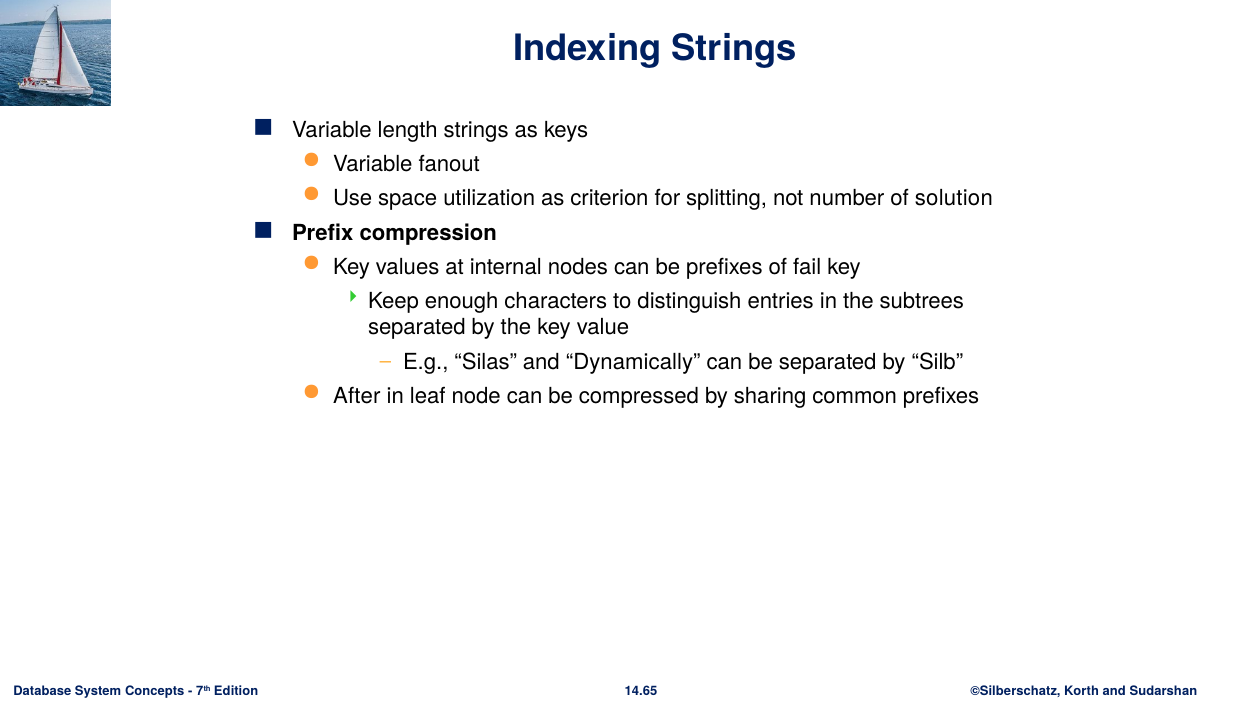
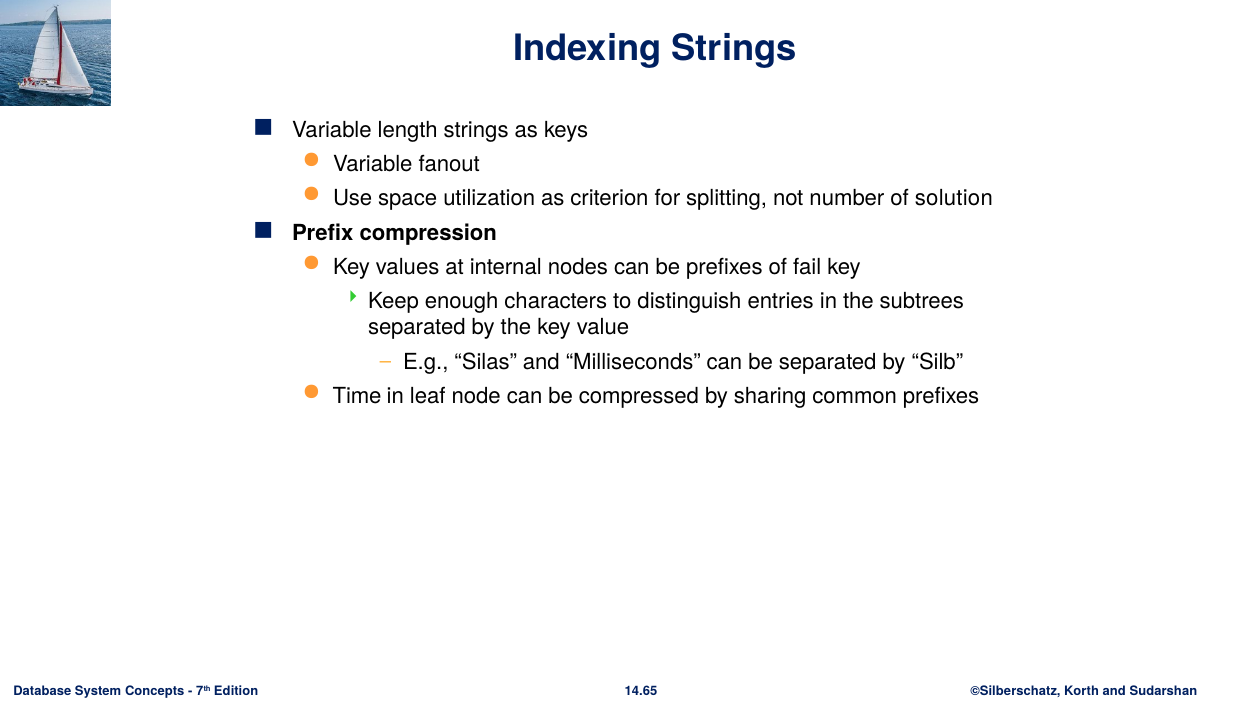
Dynamically: Dynamically -> Milliseconds (633, 362)
After: After -> Time (357, 396)
